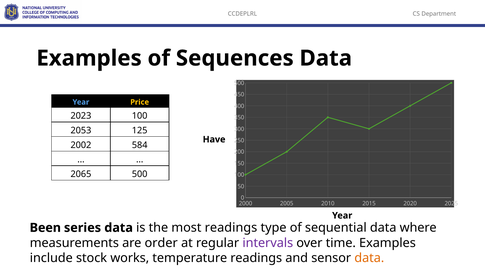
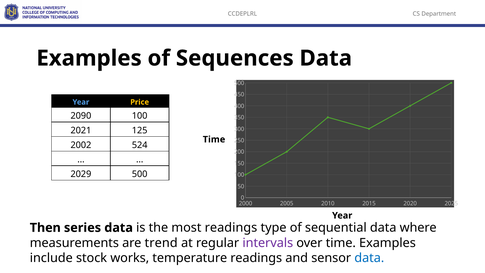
2023: 2023 -> 2090 (81, 116)
2053: 2053 -> 2021 (81, 130)
Have: Have -> Time (214, 139)
584: 584 -> 524 (140, 145)
2065: 2065 -> 2029 (81, 174)
Been: Been -> Then (45, 228)
order: order -> trend (161, 243)
data colour: orange -> blue (369, 258)
